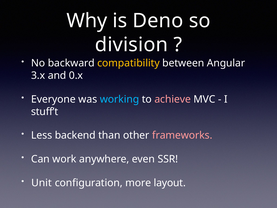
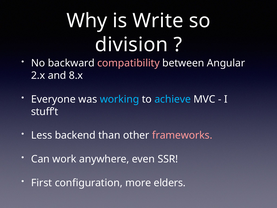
Deno: Deno -> Write (158, 21)
compatibility colour: yellow -> pink (128, 63)
3.x: 3.x -> 2.x (38, 75)
0.x: 0.x -> 8.x (76, 75)
achieve colour: pink -> light blue (173, 99)
Unit: Unit -> First (42, 183)
layout: layout -> elders (170, 183)
